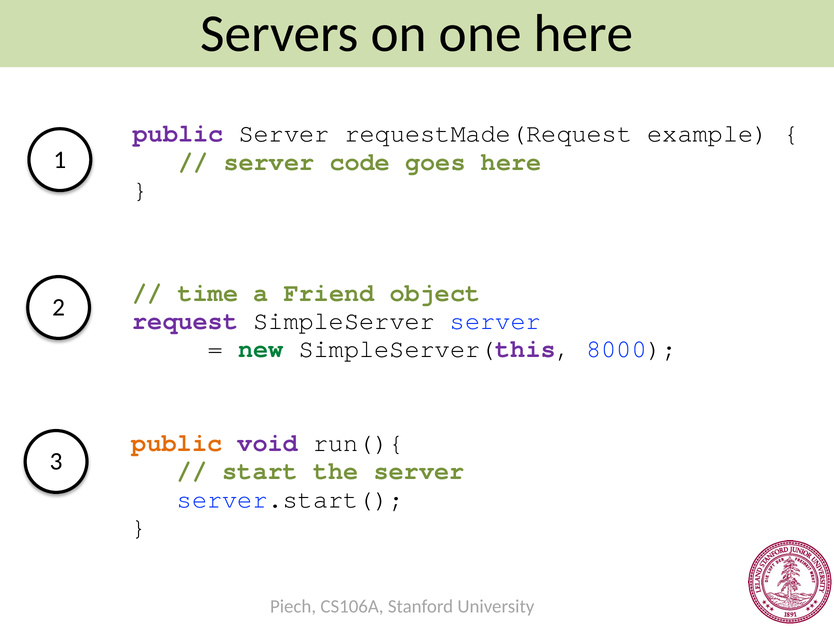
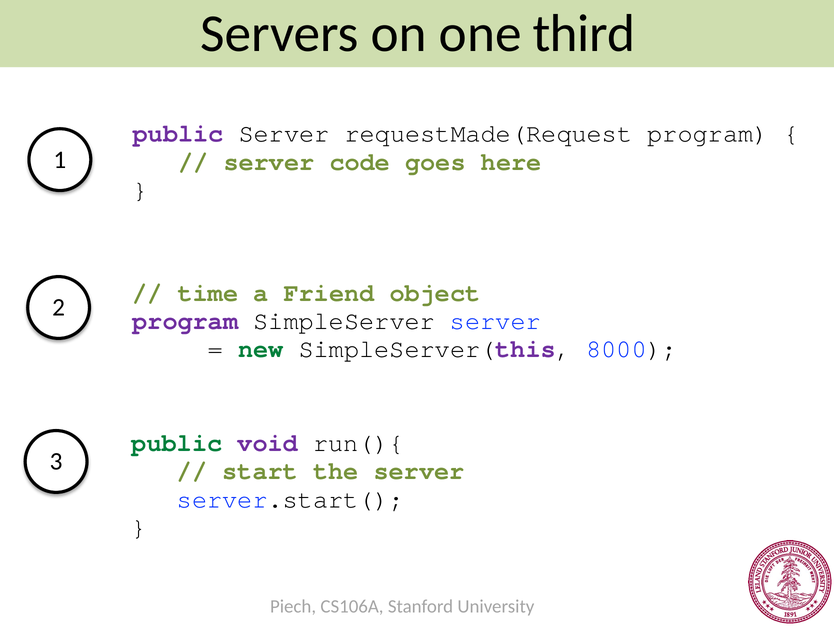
one here: here -> third (584, 34)
requestMade(Request example: example -> program (708, 133)
request: request -> program (185, 321)
public colour: orange -> green (177, 443)
